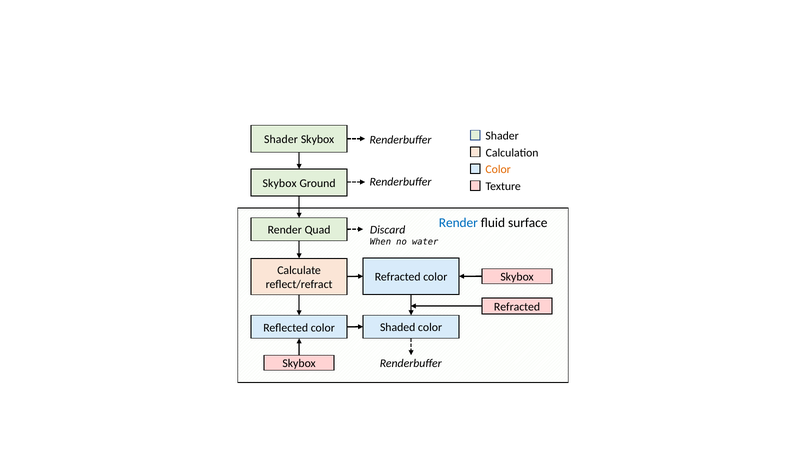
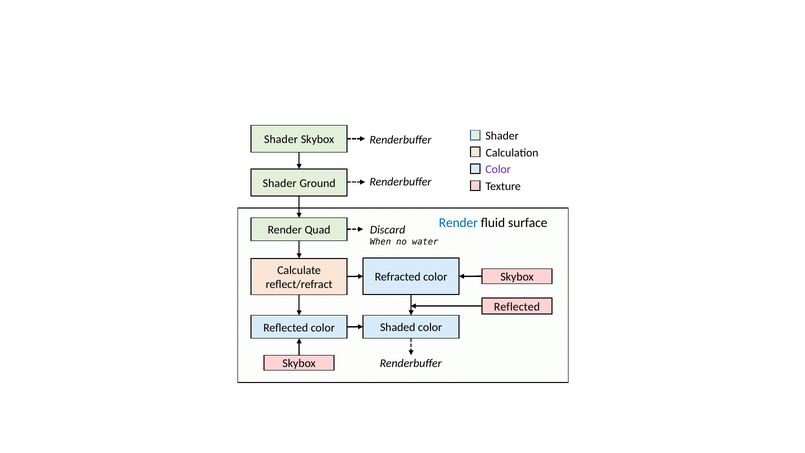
Color colour: orange -> purple (498, 170)
Skybox: Skybox -> Shader (280, 183)
Refracted: Refracted -> Reflected (517, 307)
